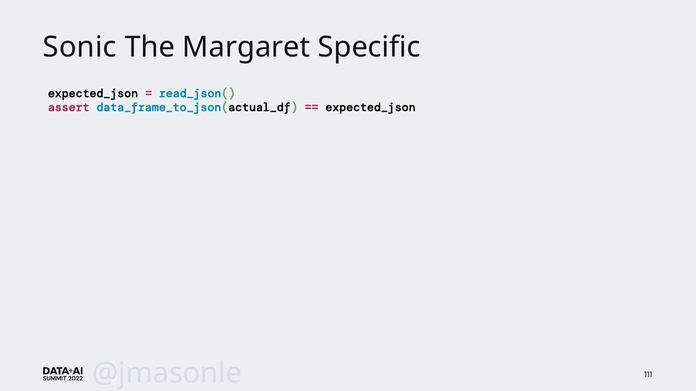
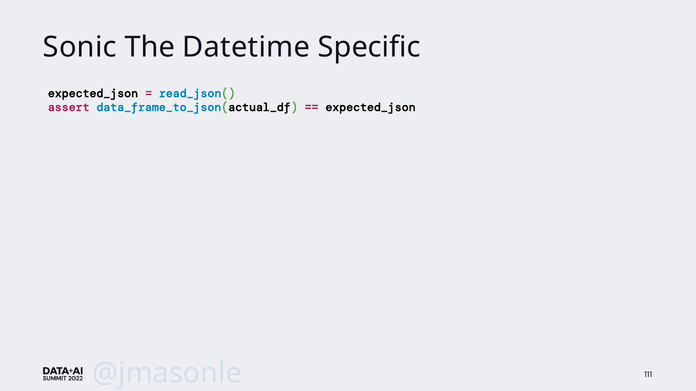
Margaret: Margaret -> Datetime (246, 47)
